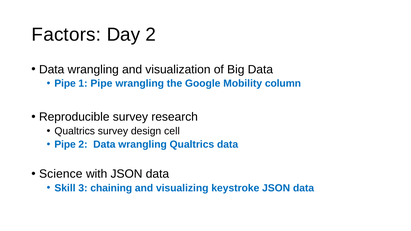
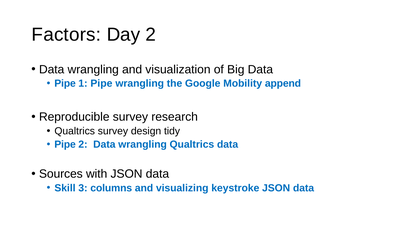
column: column -> append (283, 84)
cell: cell -> tidy (172, 131)
Science: Science -> Sources (61, 174)
chaining: chaining -> columns (111, 188)
